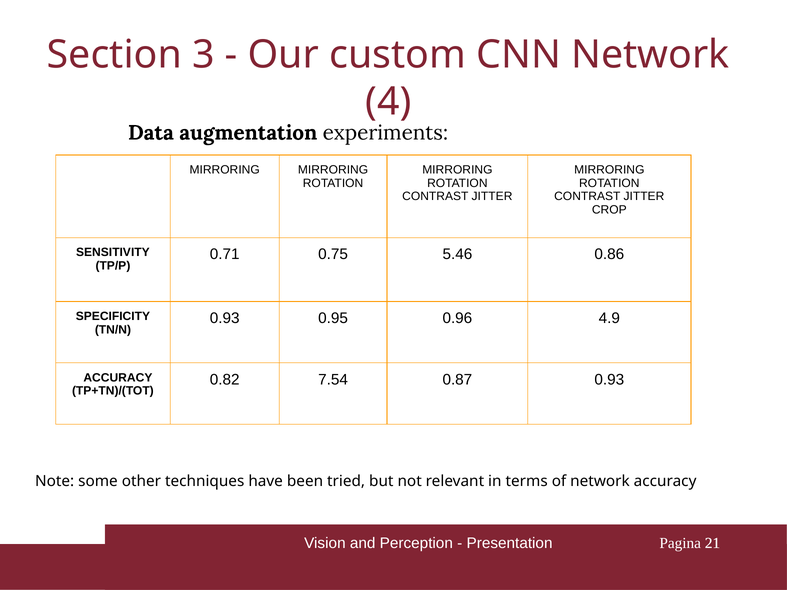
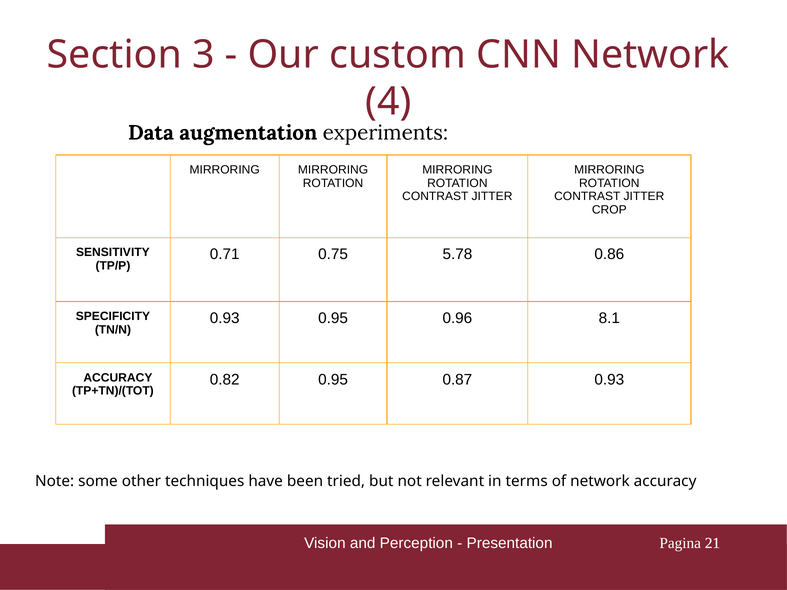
5.46: 5.46 -> 5.78 (457, 254)
4.9: 4.9 -> 8.1 (609, 318)
0.82 7.54: 7.54 -> 0.95 (333, 380)
